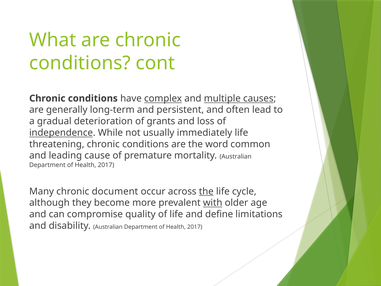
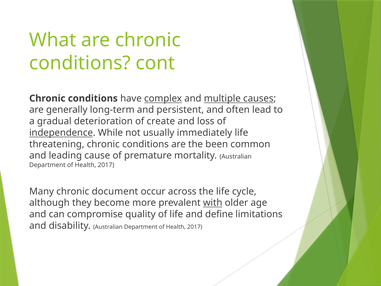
grants: grants -> create (161, 121)
word: word -> been (217, 144)
the underline: present -> none (206, 191)
